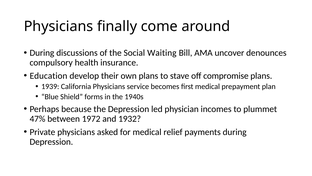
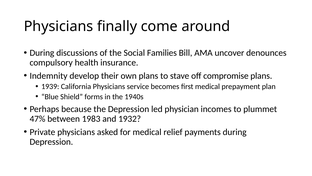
Waiting: Waiting -> Families (162, 53)
Education: Education -> Indemnity (49, 76)
1972: 1972 -> 1983 (91, 119)
